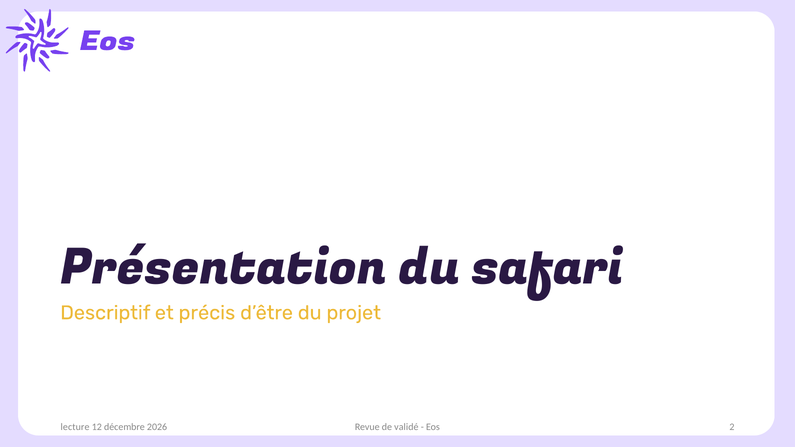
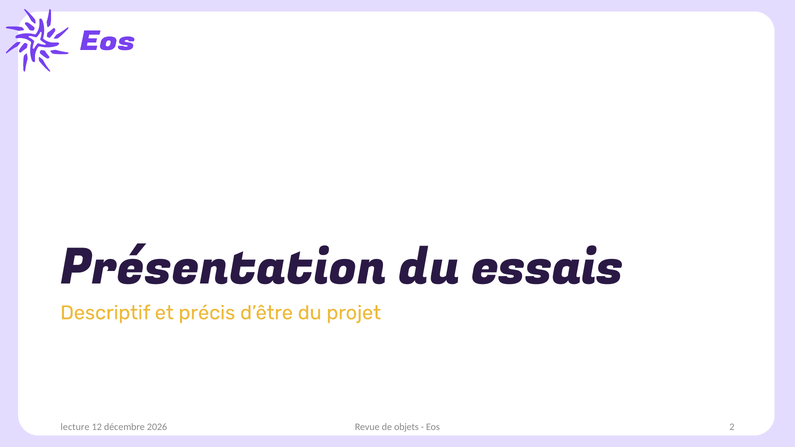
safari: safari -> essais (548, 267)
validé: validé -> objets (406, 427)
